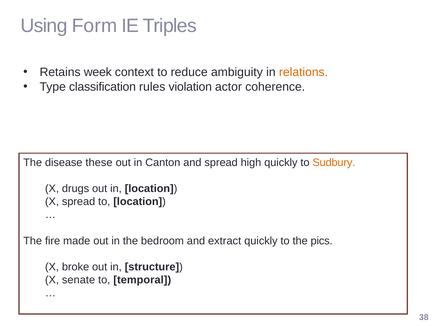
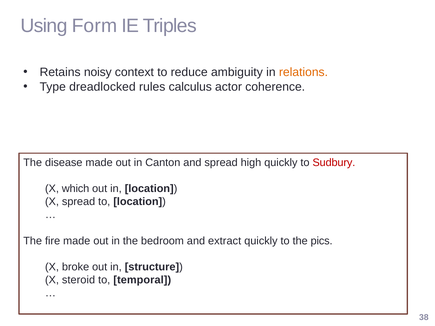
week: week -> noisy (98, 72)
classification: classification -> dreadlocked (102, 87)
violation: violation -> calculus (190, 87)
disease these: these -> made (99, 163)
Sudbury colour: orange -> red (334, 163)
drugs: drugs -> which (76, 189)
senate: senate -> steroid (78, 280)
